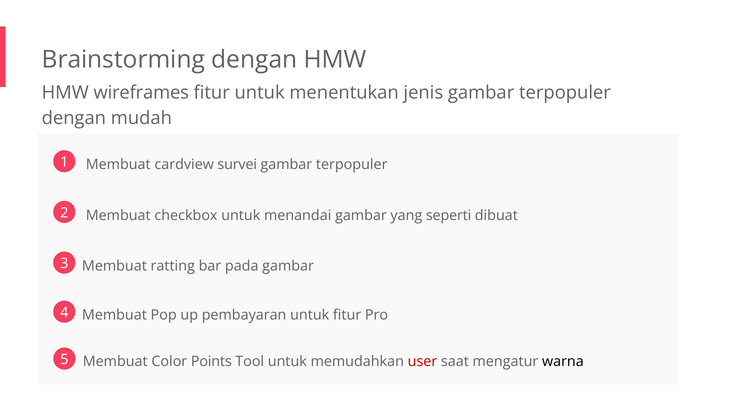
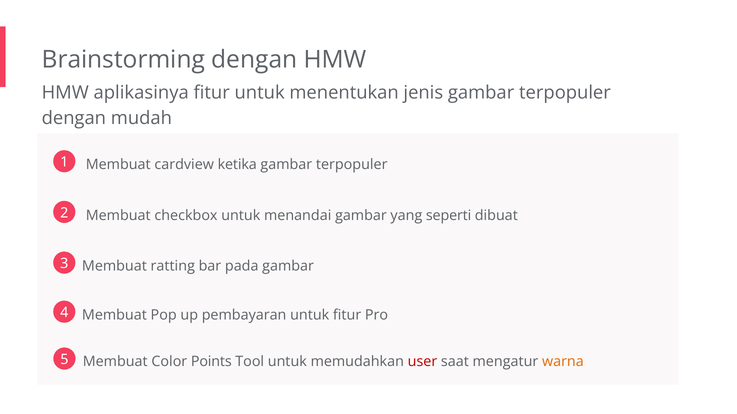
wireframes: wireframes -> aplikasinya (141, 93)
survei: survei -> ketika (237, 165)
warna colour: black -> orange (563, 362)
